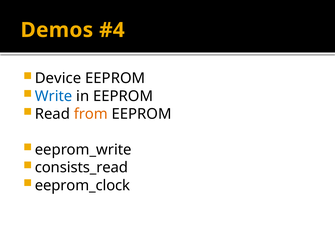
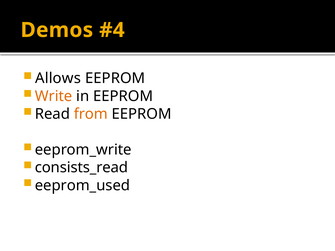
Device: Device -> Allows (58, 78)
Write colour: blue -> orange (54, 96)
eeprom_clock: eeprom_clock -> eeprom_used (82, 186)
